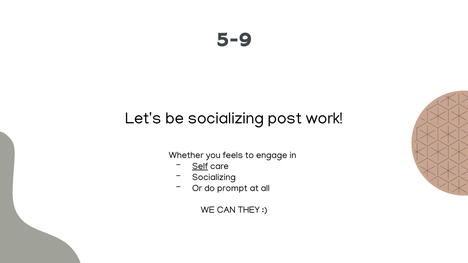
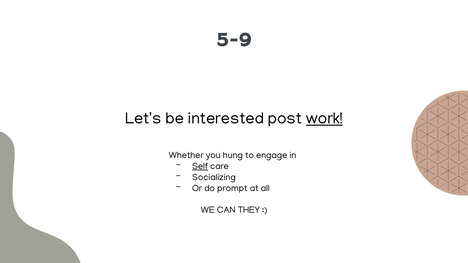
be socializing: socializing -> interested (226, 118)
work underline: none -> present (324, 118)
feels: feels -> hung (233, 155)
